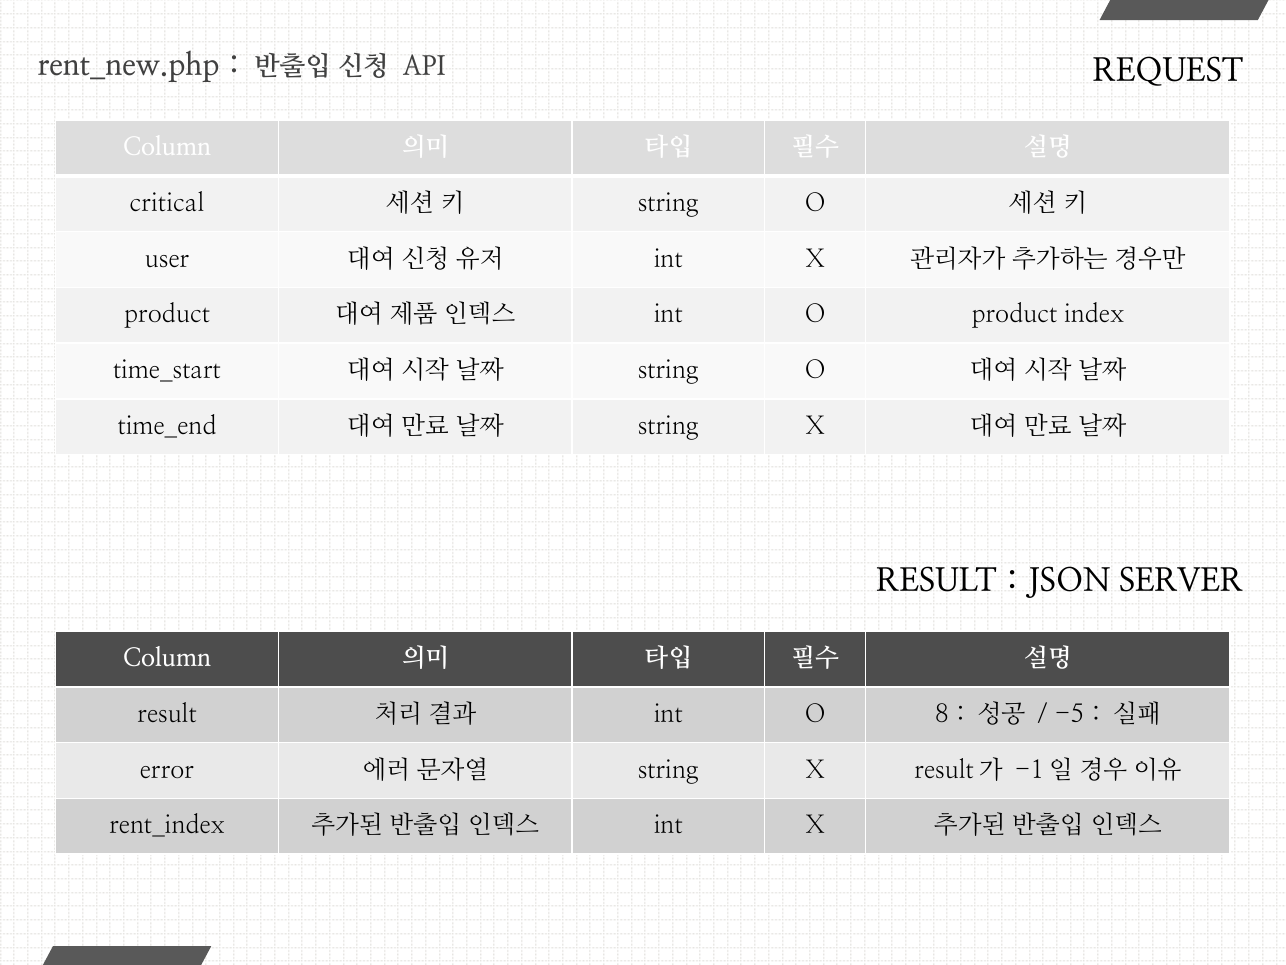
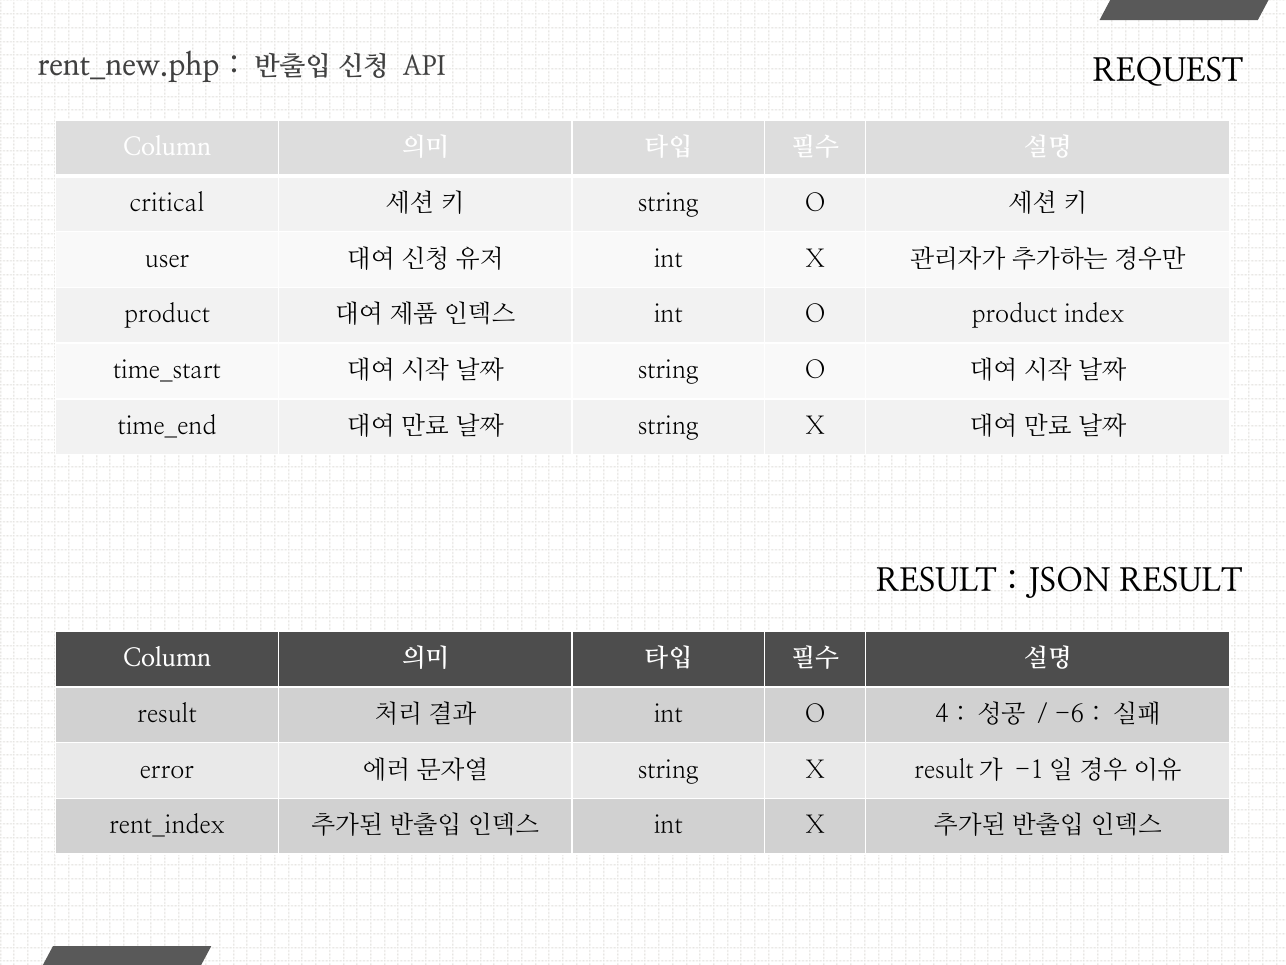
JSON SERVER: SERVER -> RESULT (1181, 581)
8: 8 -> 4 (942, 714)
-5: -5 -> -6 (1069, 714)
